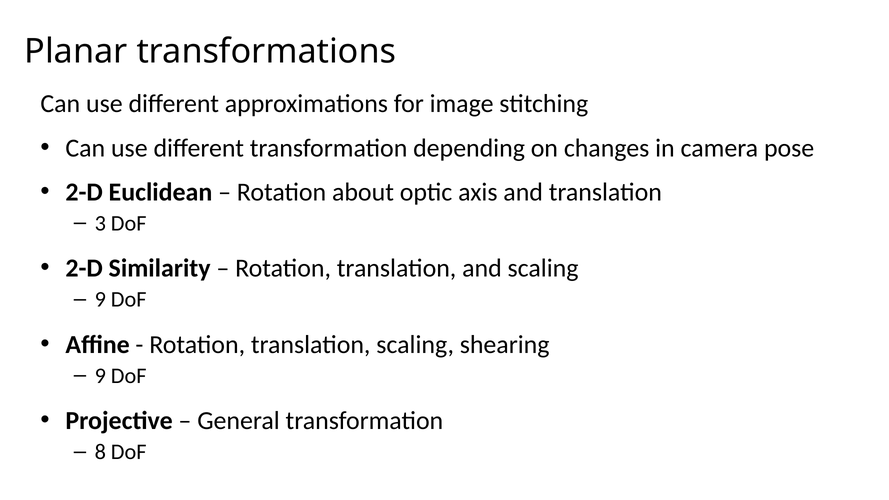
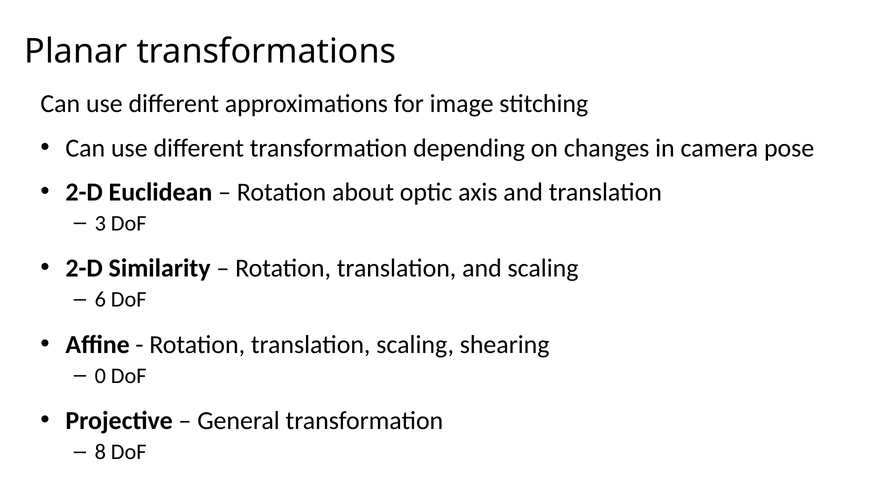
9: 9 -> 6 (100, 300)
9: 9 -> 0 (100, 376)
